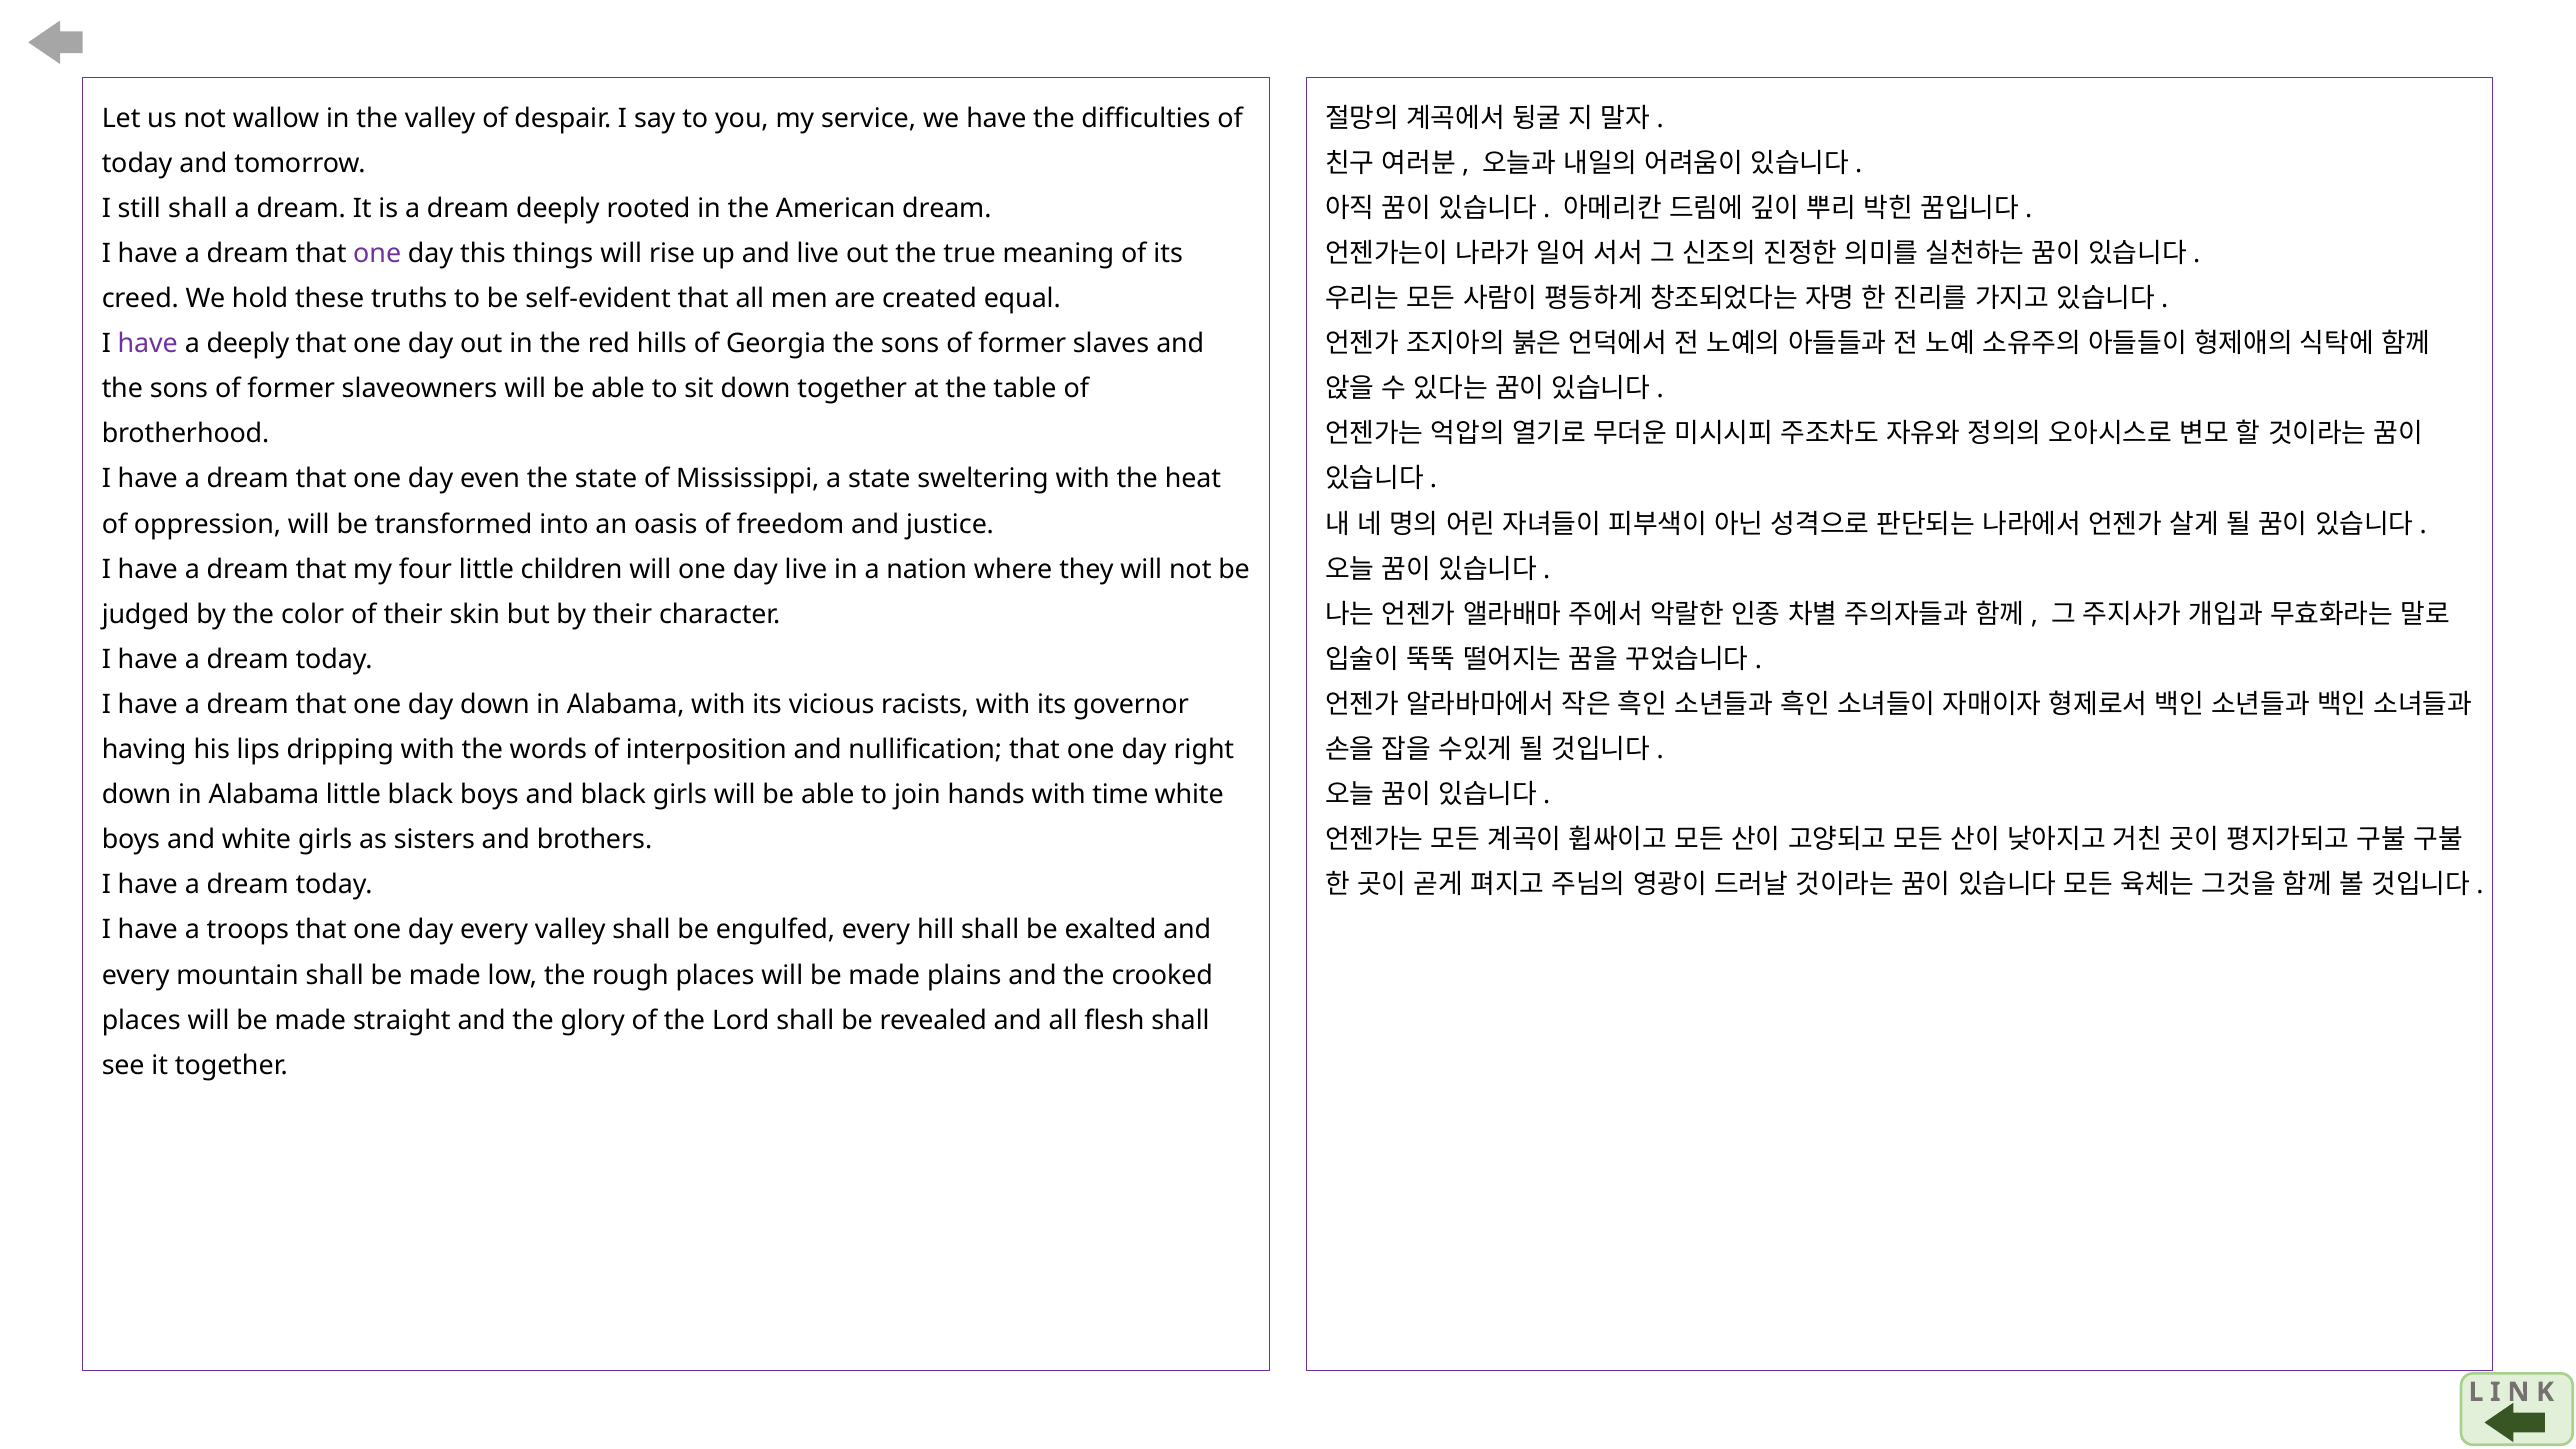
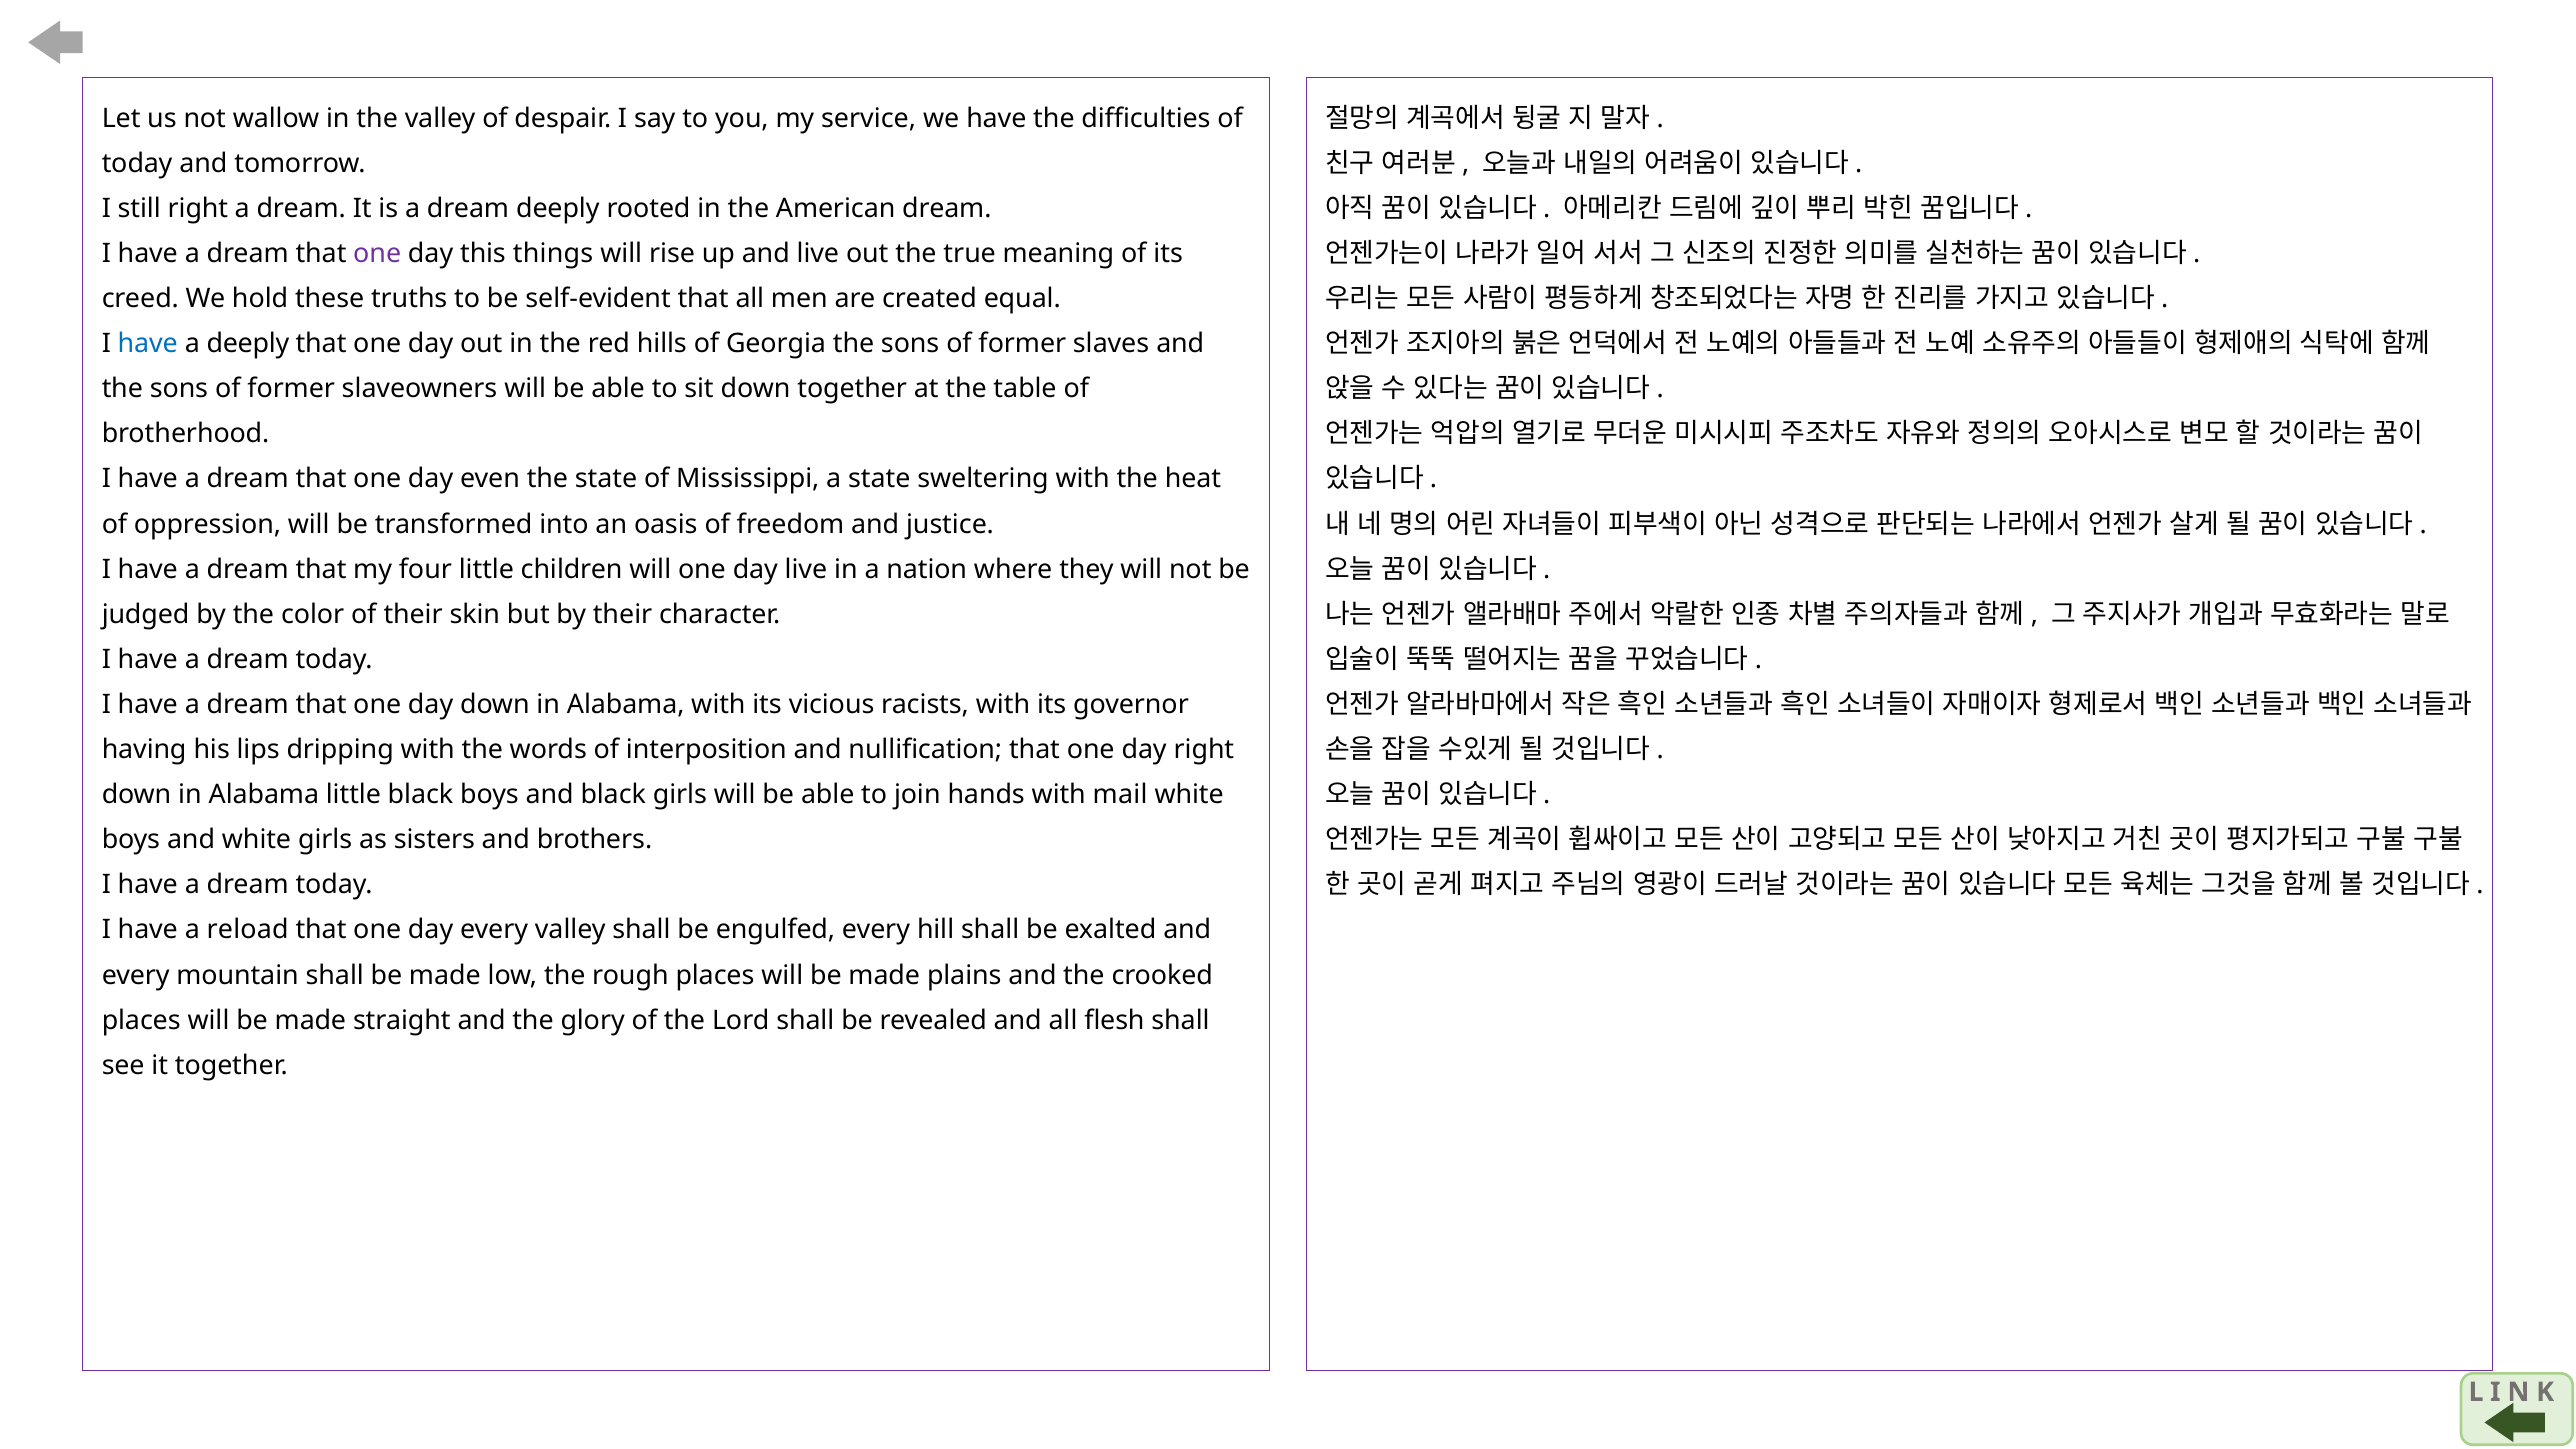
still shall: shall -> right (198, 208)
have colour: purple -> blue (148, 344)
time: time -> mail (1120, 795)
troops: troops -> reload (248, 930)
